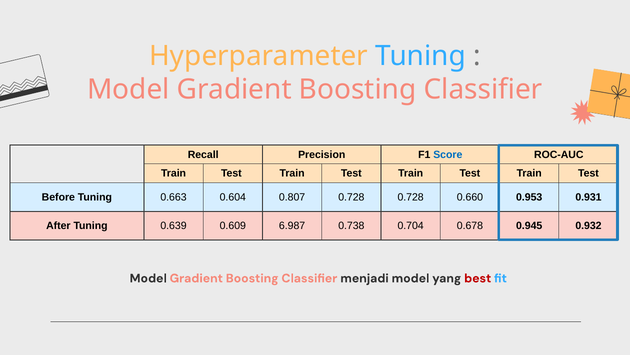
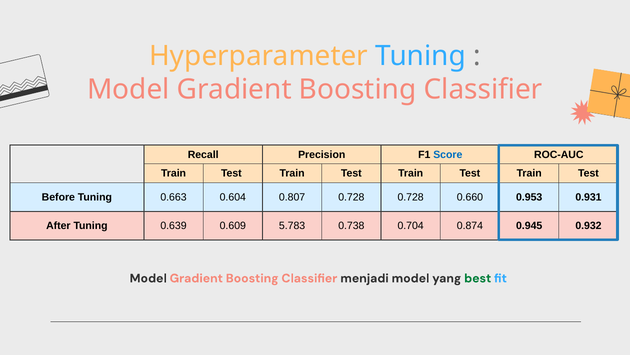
6.987: 6.987 -> 5.783 (292, 226)
0.678: 0.678 -> 0.874 (470, 226)
best colour: red -> green (478, 278)
